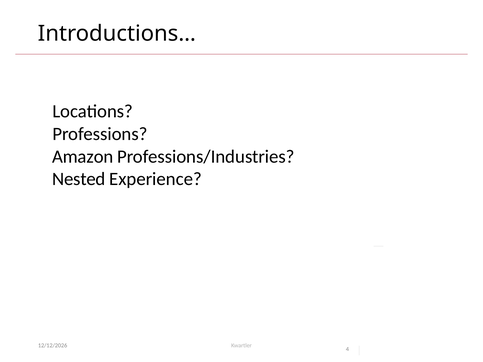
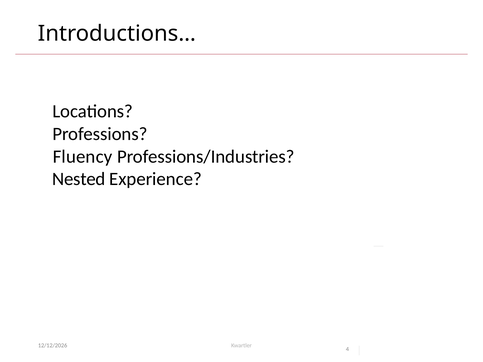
Amazon: Amazon -> Fluency (83, 157)
